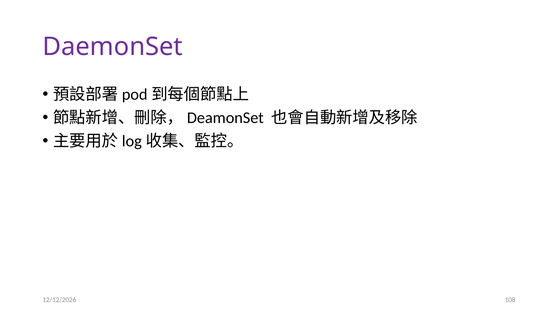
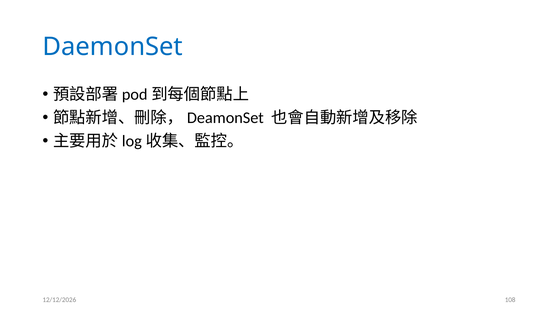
DaemonSet colour: purple -> blue (113, 47)
